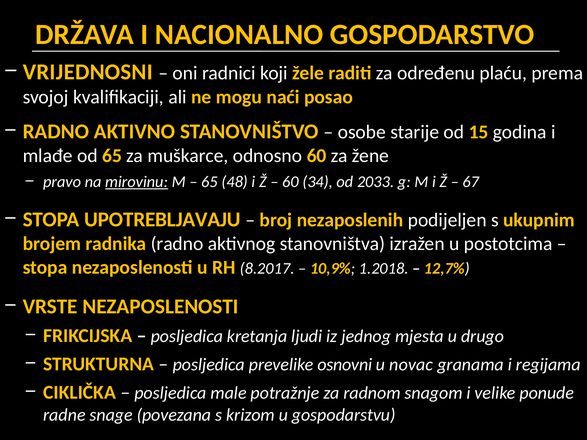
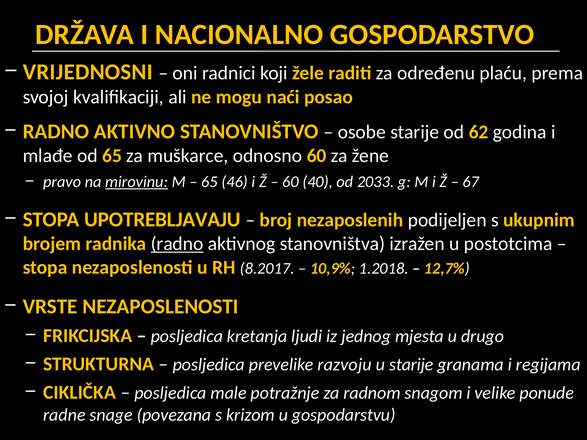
15: 15 -> 62 (479, 132)
48: 48 -> 46 (235, 182)
34: 34 -> 40 (318, 182)
radno underline: none -> present (177, 244)
osnovni: osnovni -> razvoju (345, 365)
u novac: novac -> starije (411, 365)
